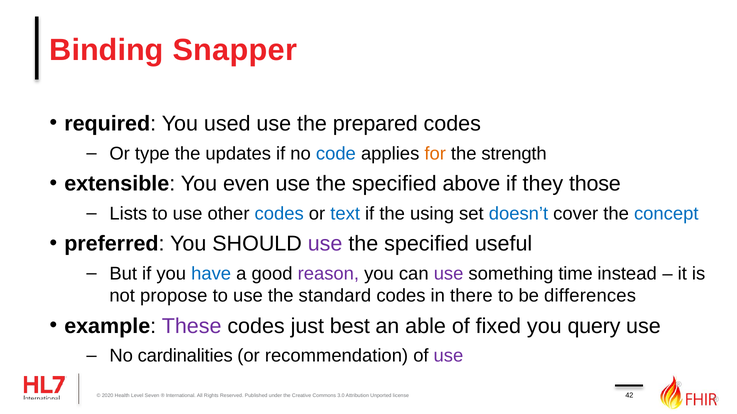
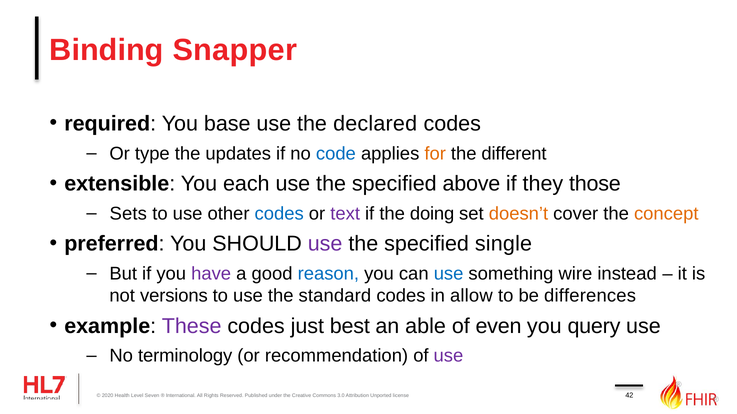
used: used -> base (227, 124)
prepared: prepared -> declared (375, 124)
strength: strength -> different (514, 154)
even: even -> each (246, 184)
Lists: Lists -> Sets (128, 214)
text colour: blue -> purple (345, 214)
using: using -> doing (432, 214)
doesn’t colour: blue -> orange (518, 214)
concept colour: blue -> orange (666, 214)
useful: useful -> single (503, 244)
have colour: blue -> purple (211, 274)
reason colour: purple -> blue (328, 274)
use colour: purple -> blue (449, 274)
time: time -> wire (575, 274)
propose: propose -> versions (174, 296)
there: there -> allow (471, 296)
fixed: fixed -> even (498, 327)
cardinalities: cardinalities -> terminology (185, 356)
